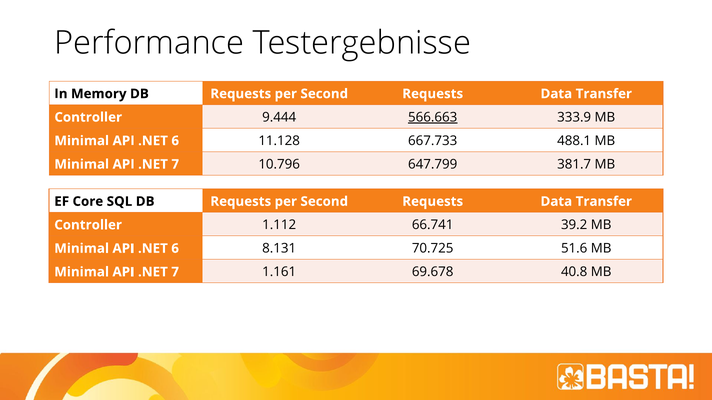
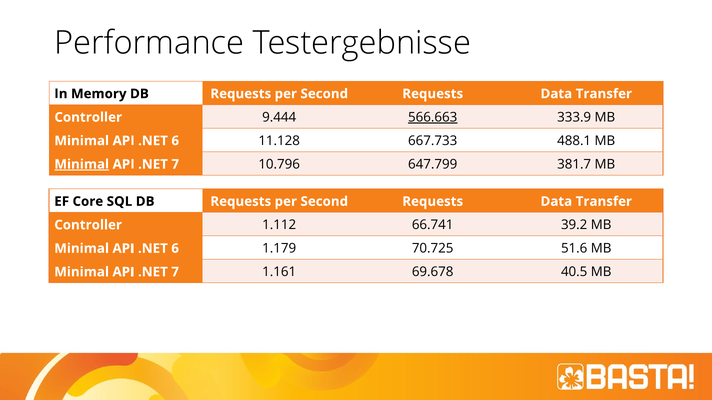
Minimal underline: none -> present (82, 164)
8.131: 8.131 -> 1.179 (279, 249)
40.8: 40.8 -> 40.5 (574, 272)
